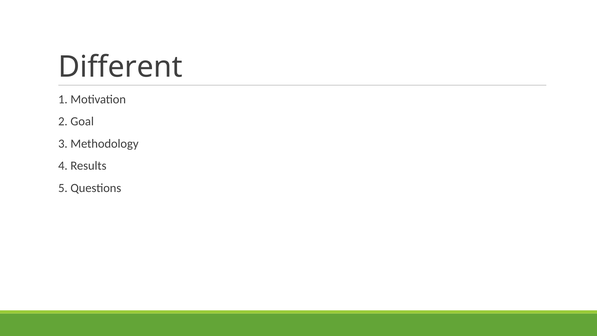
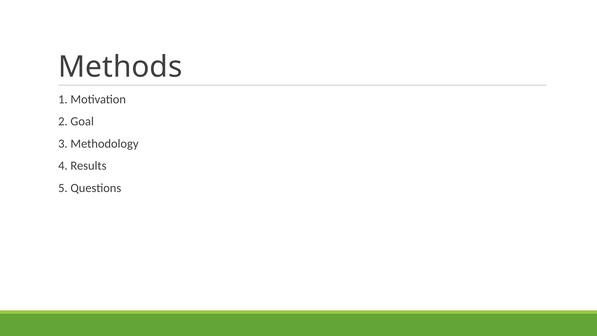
Different: Different -> Methods (120, 67)
